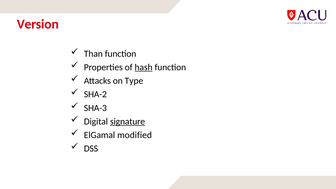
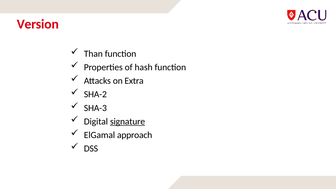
hash underline: present -> none (144, 67)
Type: Type -> Extra (134, 81)
modified: modified -> approach (135, 135)
